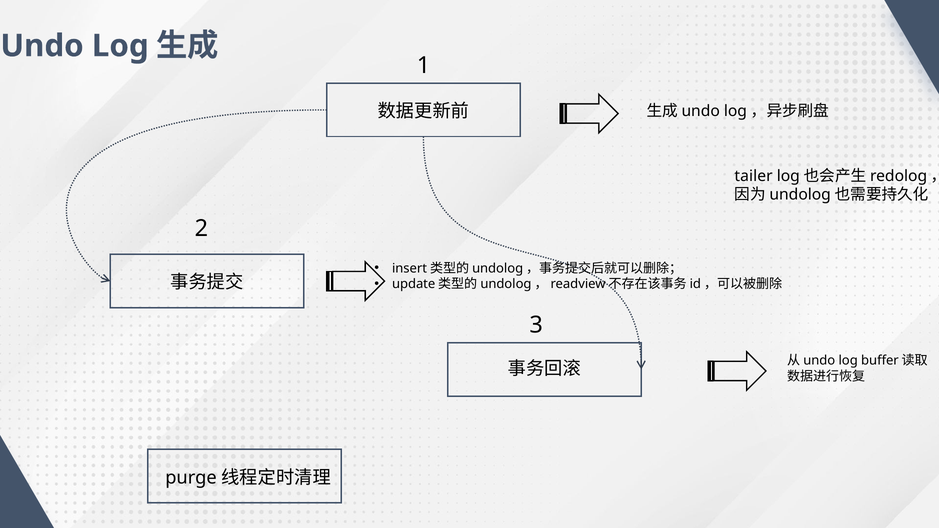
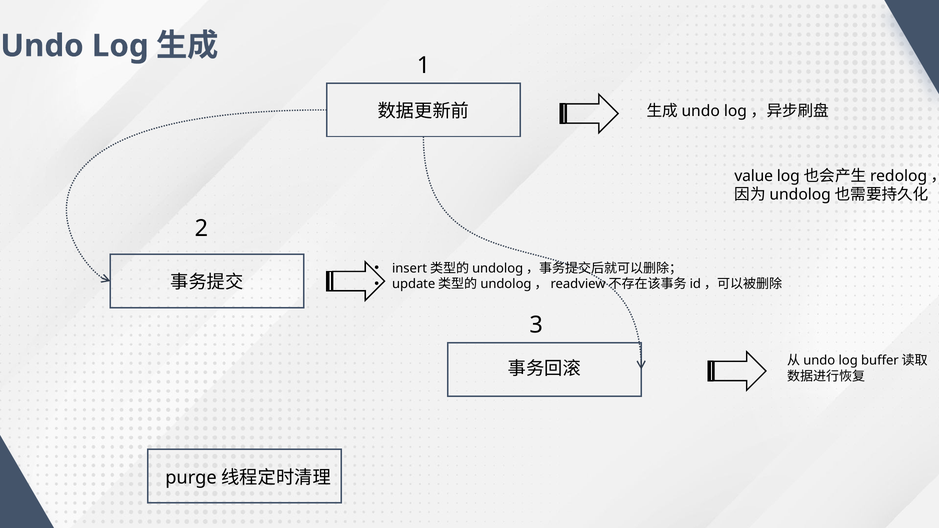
tailer: tailer -> value (754, 176)
